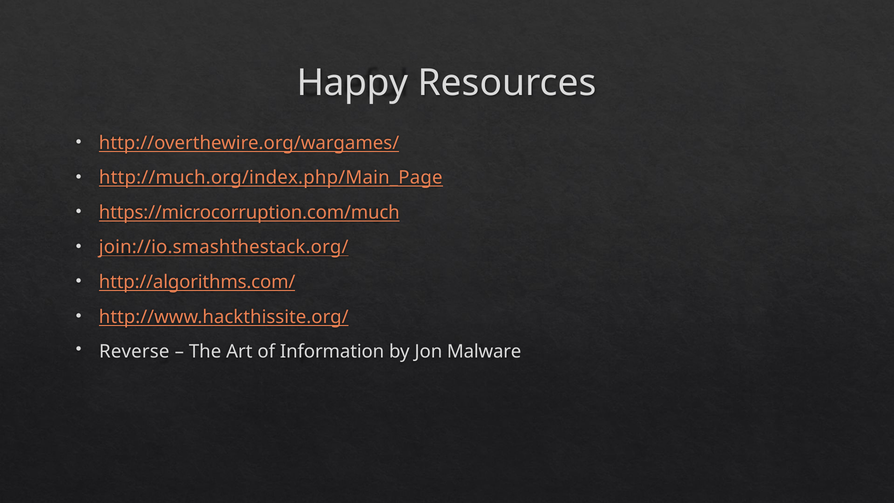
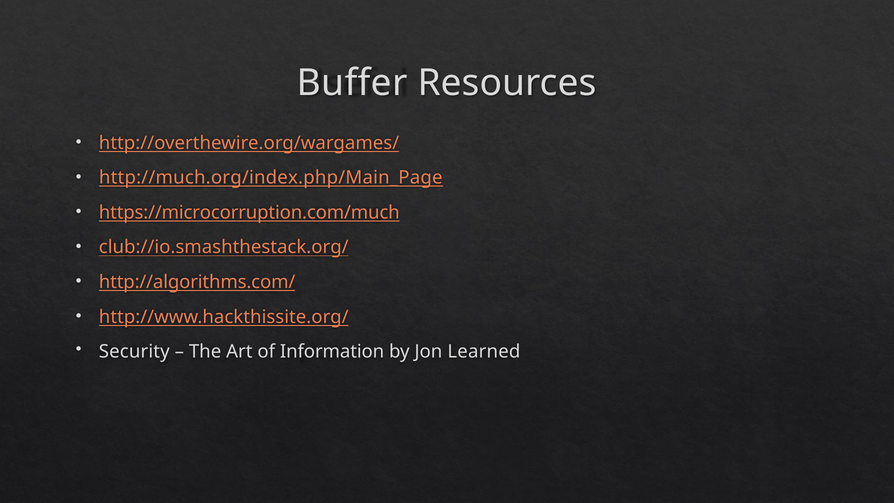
Happy: Happy -> Buffer (352, 83)
join://io.smashthestack.org/: join://io.smashthestack.org/ -> club://io.smashthestack.org/ (224, 247)
Reverse: Reverse -> Security (134, 352)
Malware: Malware -> Learned (484, 352)
